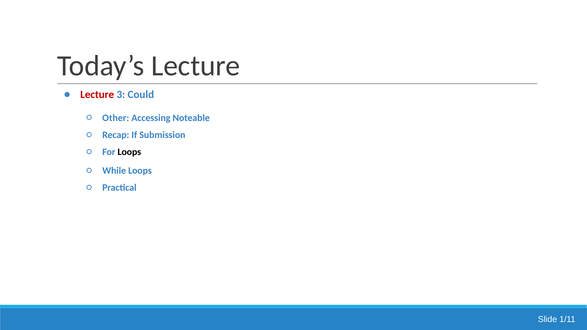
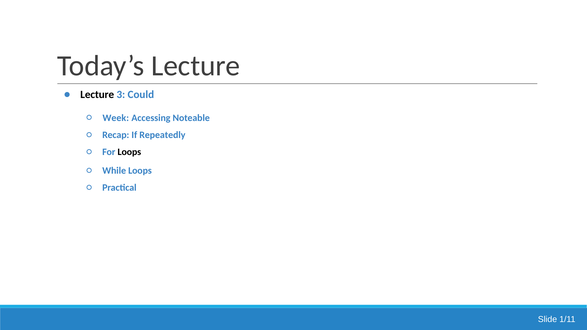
Lecture colour: red -> black (97, 95)
Other: Other -> Week (116, 118)
Submission: Submission -> Repeatedly (162, 135)
